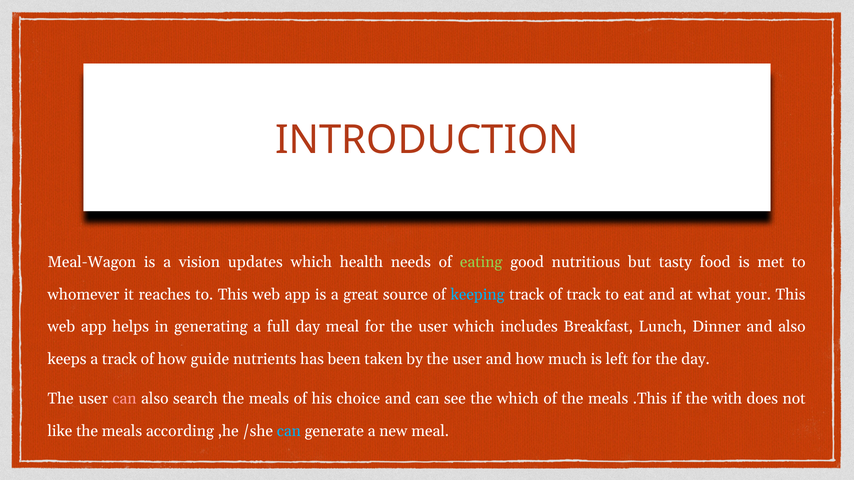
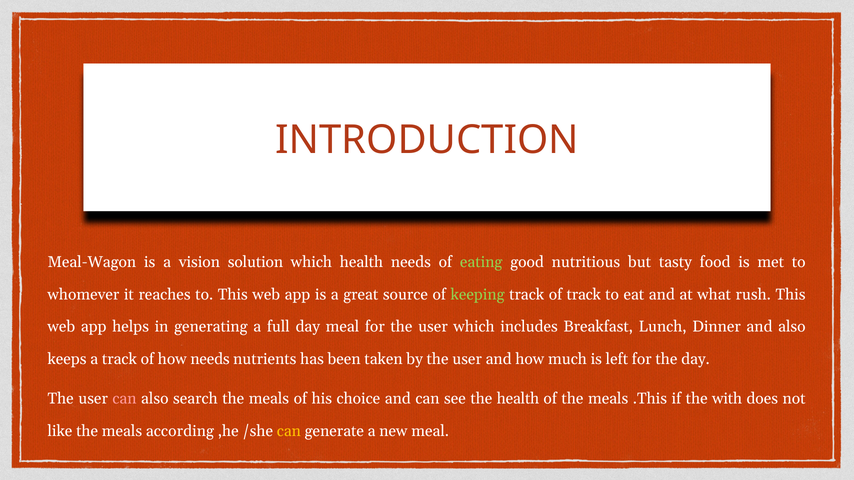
updates: updates -> solution (255, 262)
keeping colour: light blue -> light green (478, 295)
your: your -> rush (753, 295)
how guide: guide -> needs (210, 360)
the which: which -> health (518, 399)
can colour: light blue -> yellow (289, 432)
